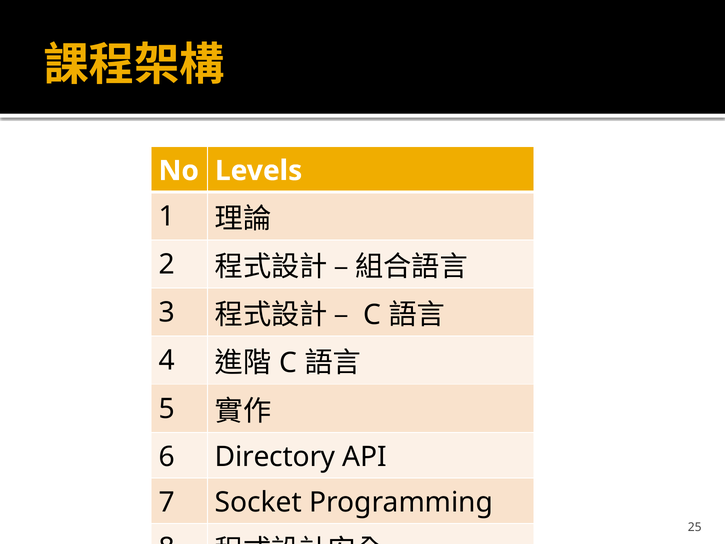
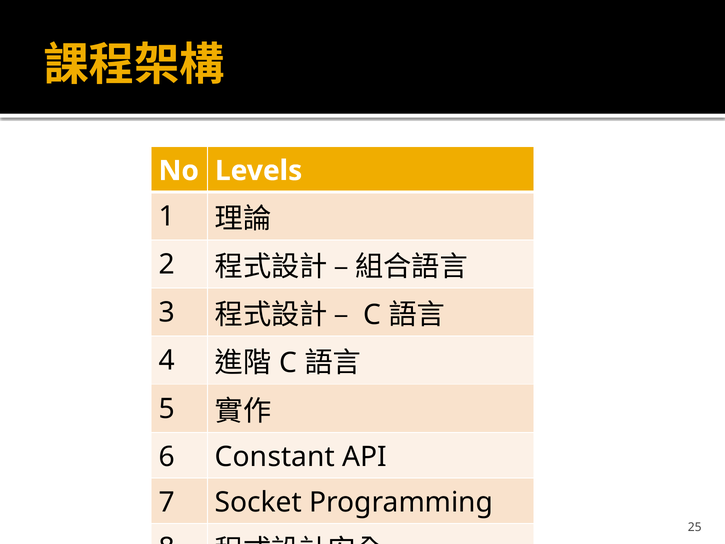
Directory: Directory -> Constant (275, 457)
